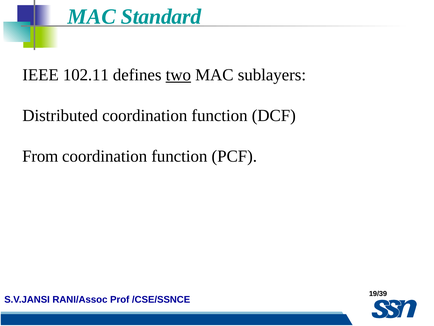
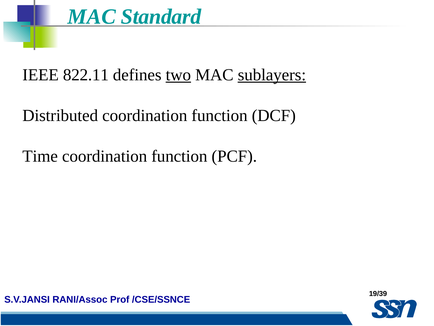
102.11: 102.11 -> 822.11 (86, 75)
sublayers underline: none -> present (272, 75)
From: From -> Time (40, 156)
